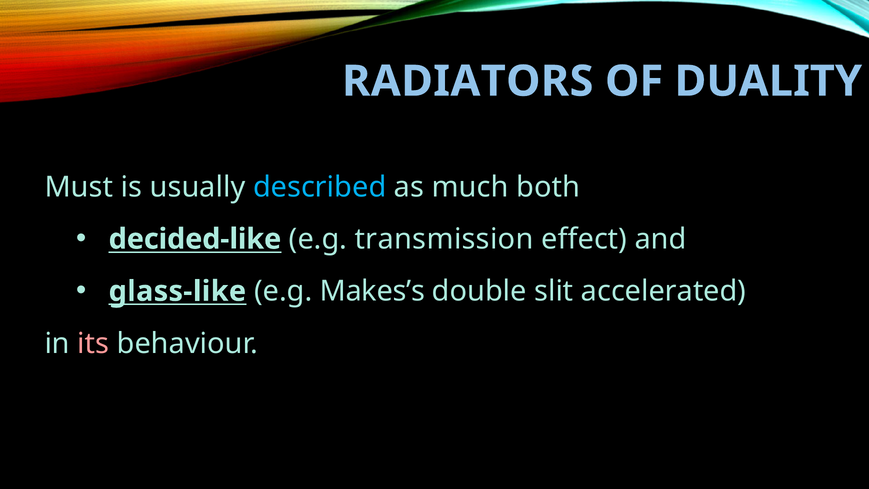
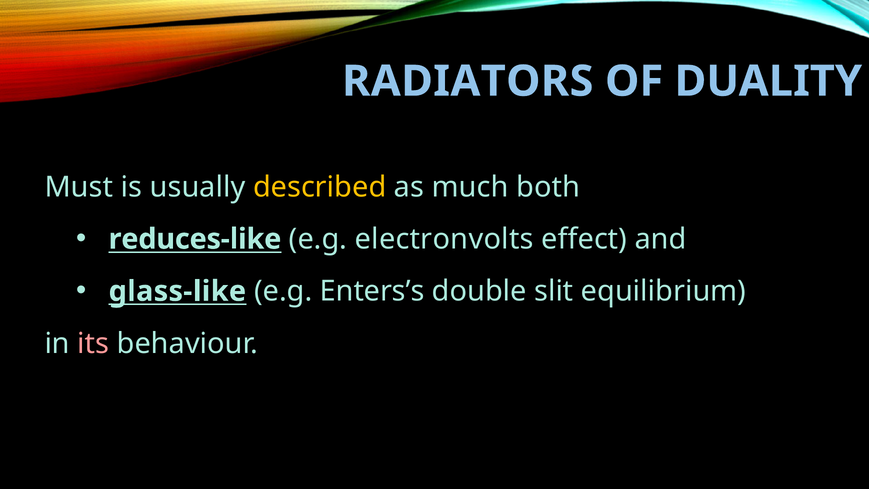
described colour: light blue -> yellow (320, 187)
decided-like: decided-like -> reduces-like (195, 239)
transmission: transmission -> electronvolts (444, 239)
Makes’s: Makes’s -> Enters’s (372, 291)
accelerated: accelerated -> equilibrium (664, 291)
